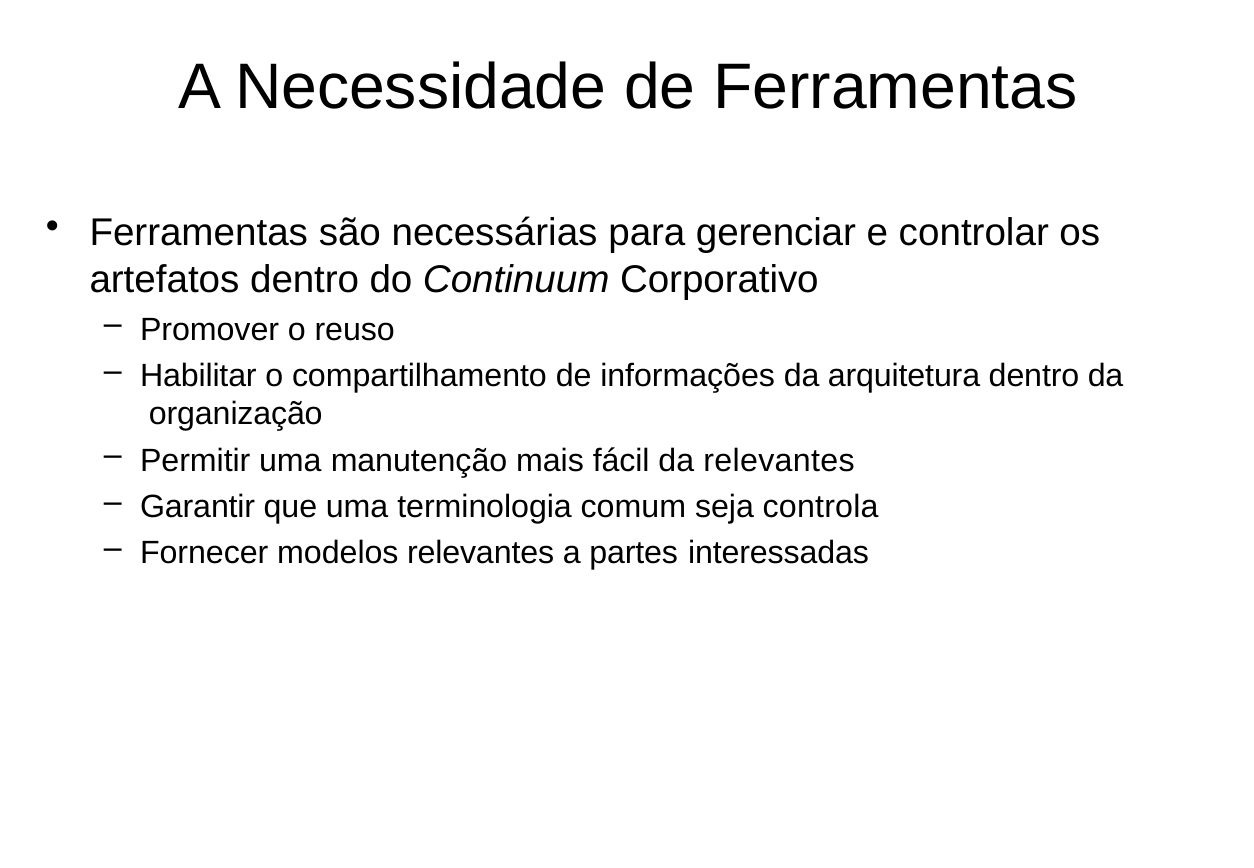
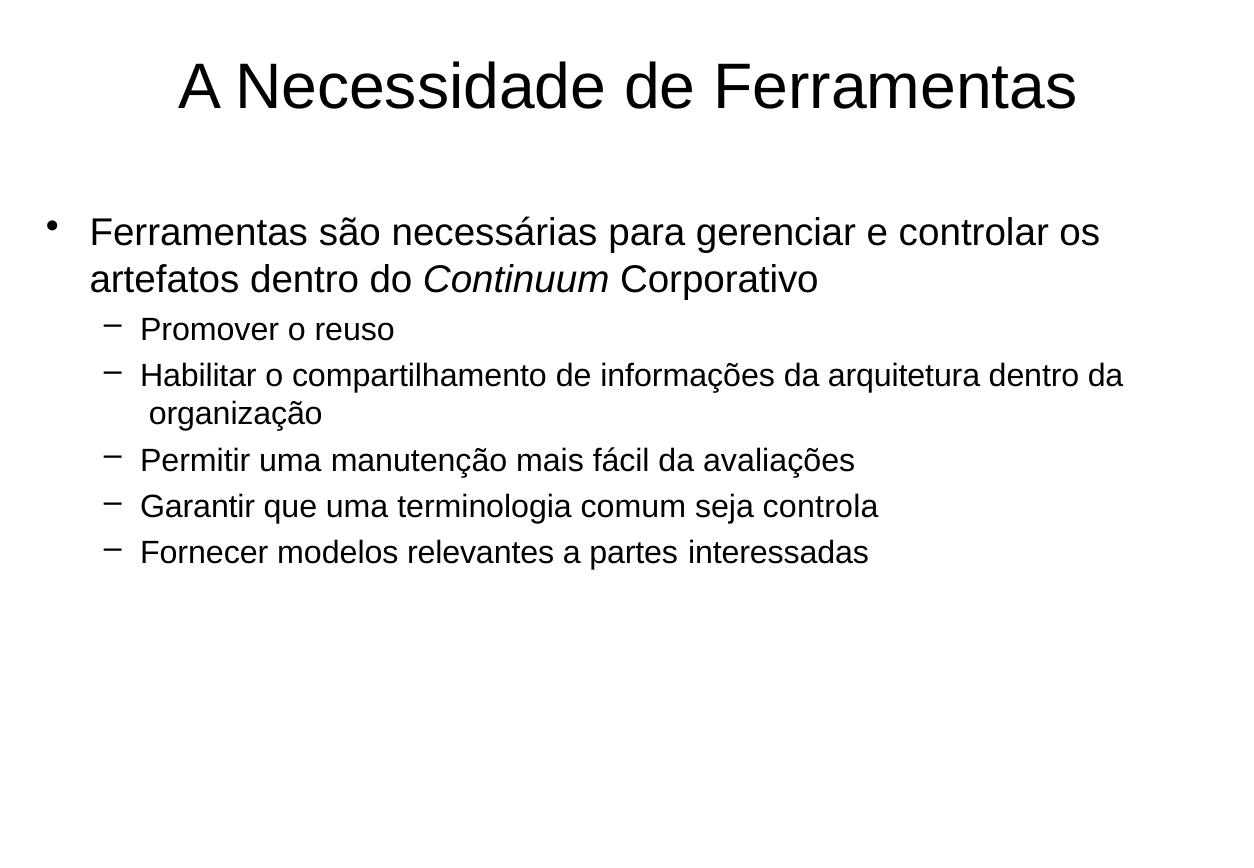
da relevantes: relevantes -> avaliações (779, 461)
